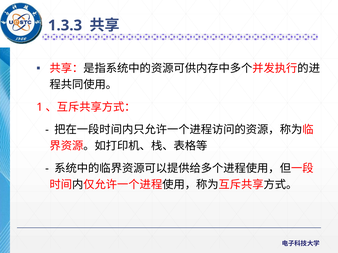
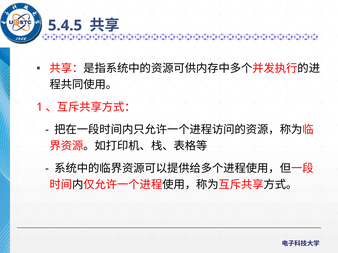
1.3.3: 1.3.3 -> 5.4.5 (65, 25)
